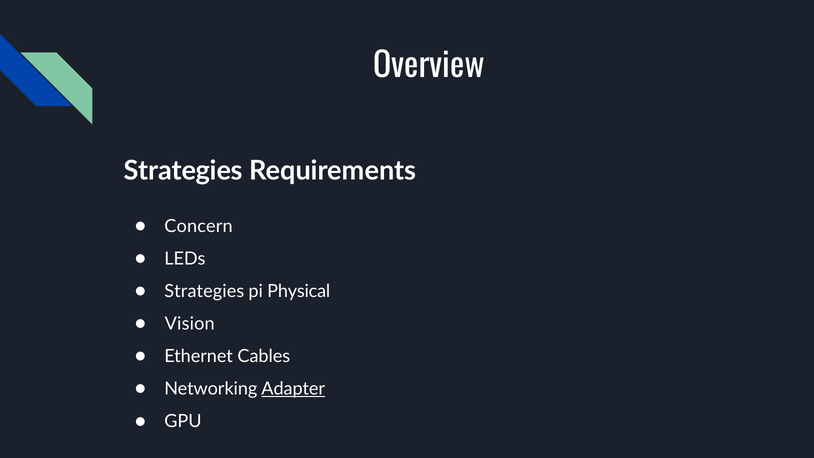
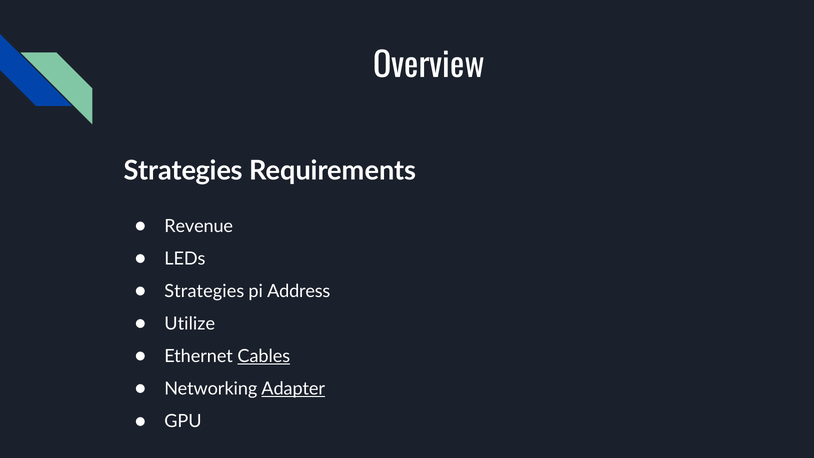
Concern: Concern -> Revenue (199, 226)
Physical: Physical -> Address (299, 291)
Vision: Vision -> Utilize (190, 324)
Cables underline: none -> present (264, 356)
